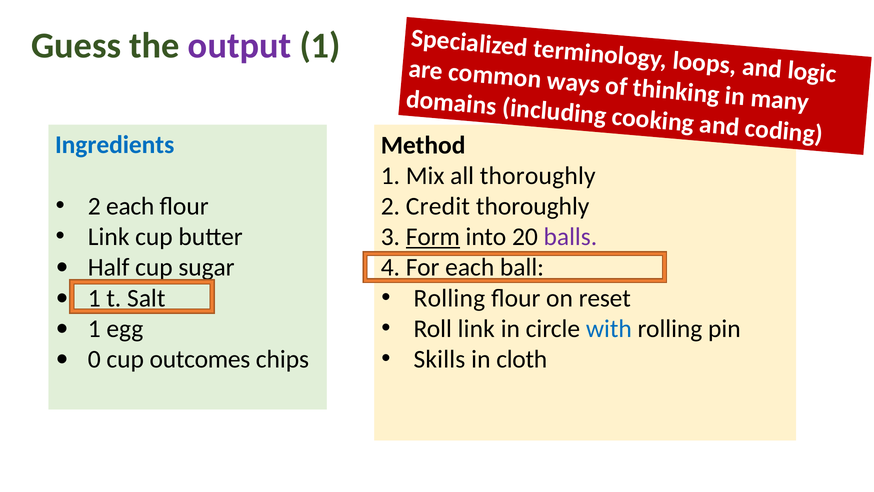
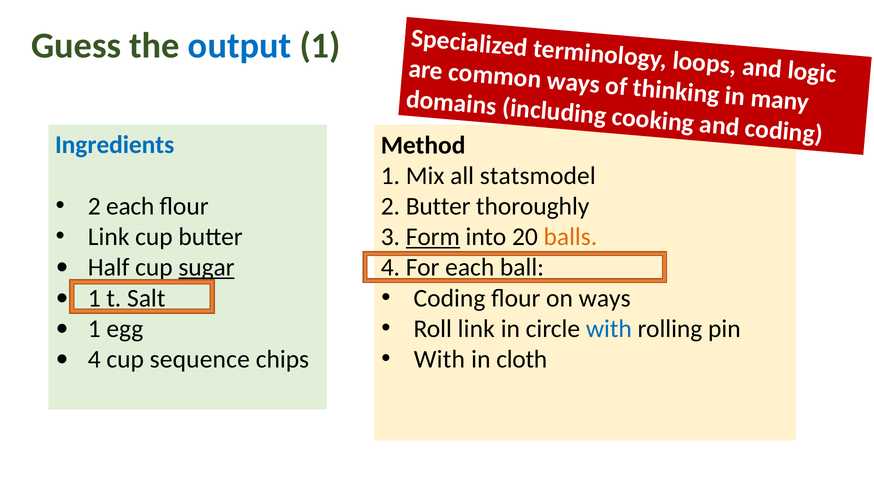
output colour: purple -> blue (240, 46)
all thoroughly: thoroughly -> statsmodel (538, 176)
2 Credit: Credit -> Butter (438, 206)
balls colour: purple -> orange (570, 237)
sugar underline: none -> present (206, 267)
Rolling: Rolling -> Coding (449, 298)
on reset: reset -> ways (605, 298)
Skills: Skills -> With (439, 359)
0: 0 -> 4 (94, 359)
outcomes: outcomes -> sequence (200, 359)
